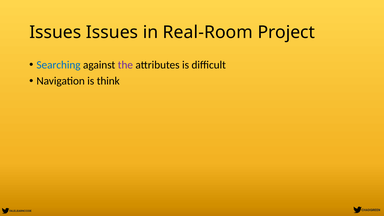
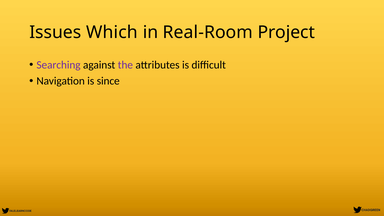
Issues Issues: Issues -> Which (112, 32)
Searching colour: blue -> purple (59, 65)
think: think -> since (108, 81)
